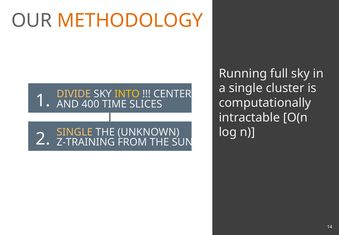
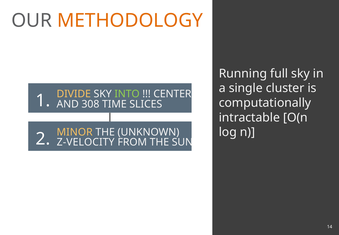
INTO colour: yellow -> light green (127, 94)
400: 400 -> 308 (90, 104)
SINGLE: SINGLE -> MINOR (75, 132)
Z-TRAINING: Z-TRAINING -> Z-VELOCITY (86, 142)
